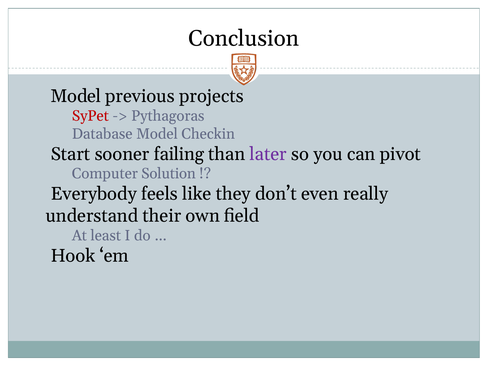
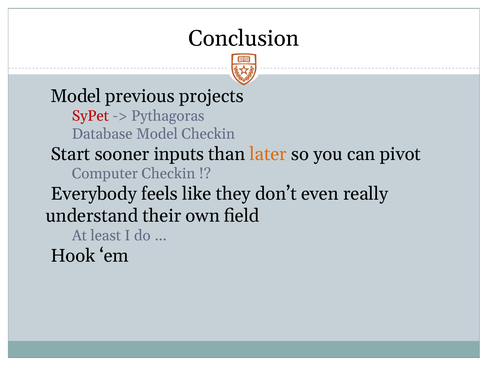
failing: failing -> inputs (179, 154)
later colour: purple -> orange (268, 154)
Computer Solution: Solution -> Checkin (168, 174)
